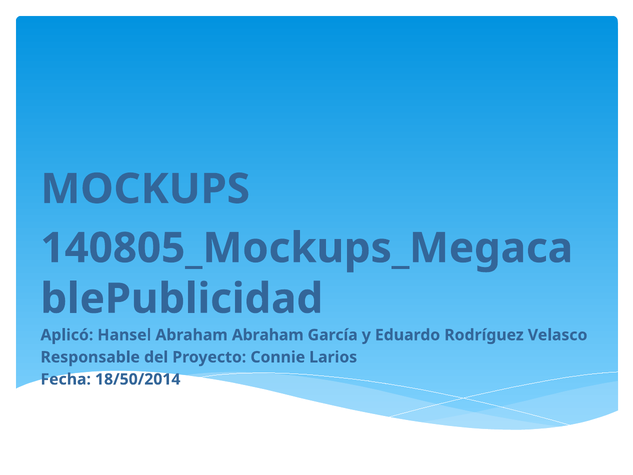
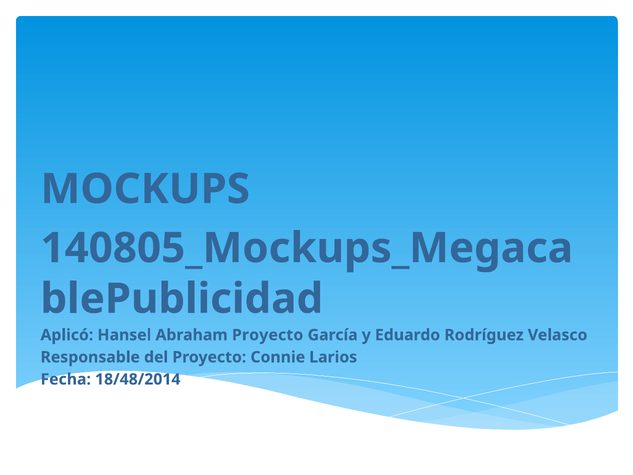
Abraham Abraham: Abraham -> Proyecto (268, 335)
18/50/2014: 18/50/2014 -> 18/48/2014 (138, 379)
